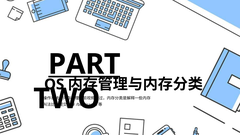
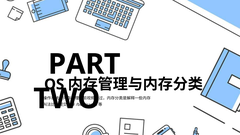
PART underline: present -> none (84, 64)
